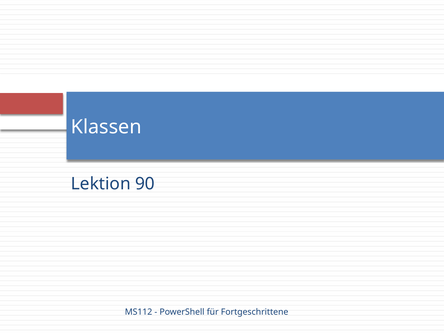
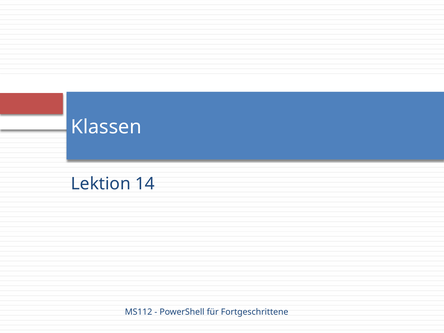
90: 90 -> 14 (145, 184)
